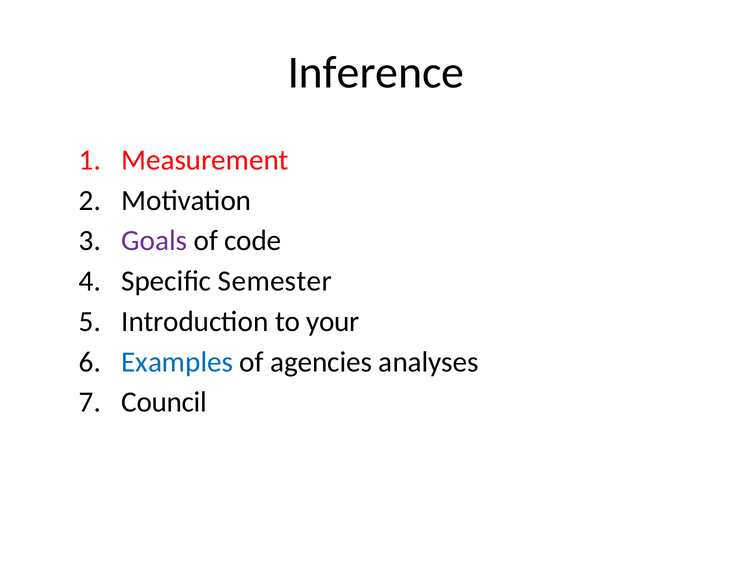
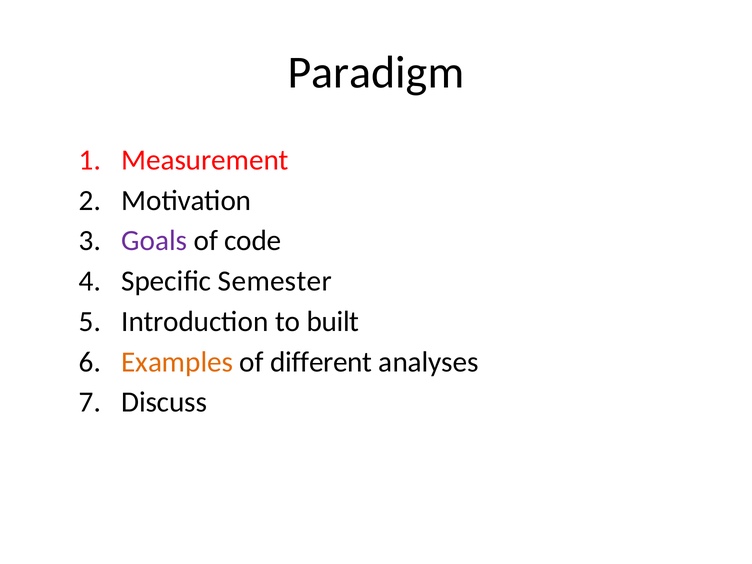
Inference: Inference -> Paradigm (376, 73)
your: your -> built (333, 322)
Examples colour: blue -> orange (177, 362)
agencies: agencies -> different (321, 362)
Council: Council -> Discuss (164, 402)
